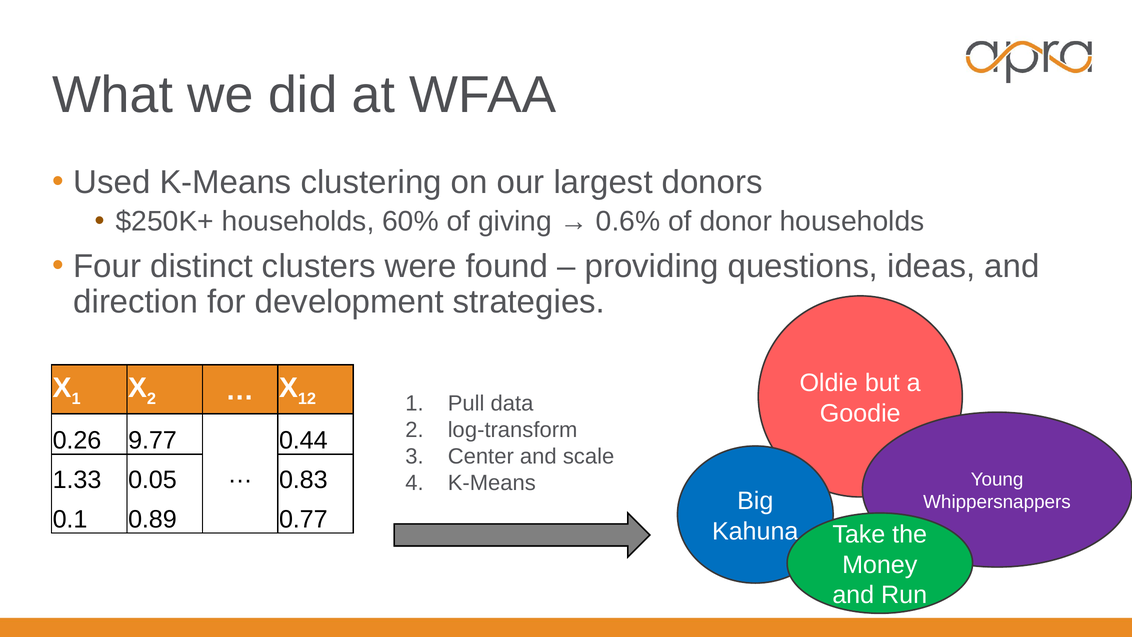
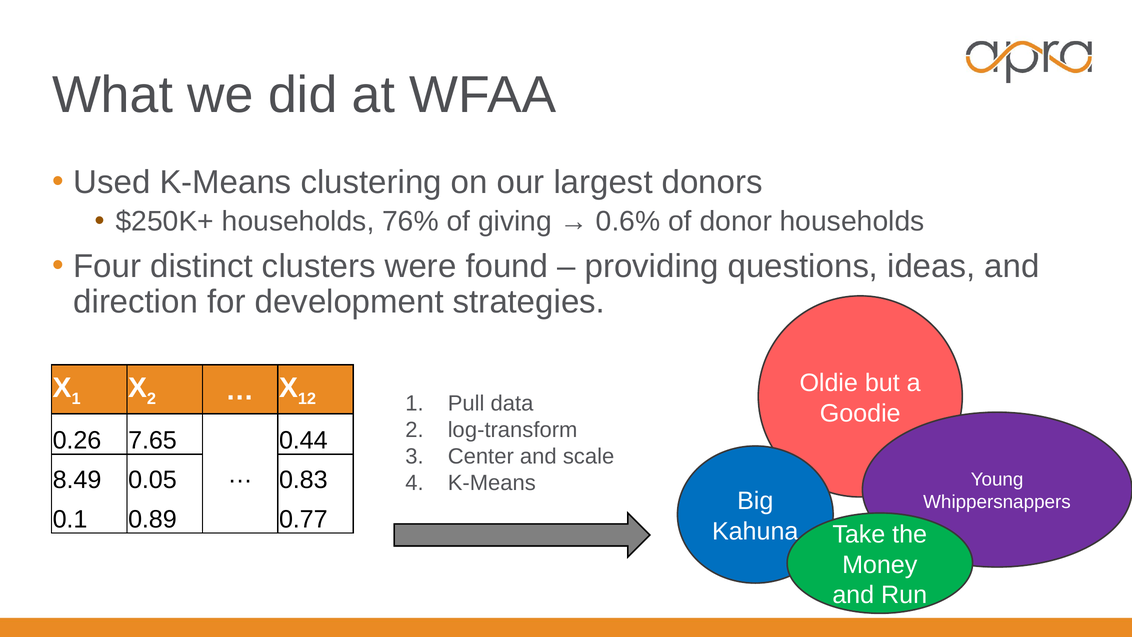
60%: 60% -> 76% (411, 221)
9.77: 9.77 -> 7.65 (152, 441)
1.33: 1.33 -> 8.49 (77, 480)
